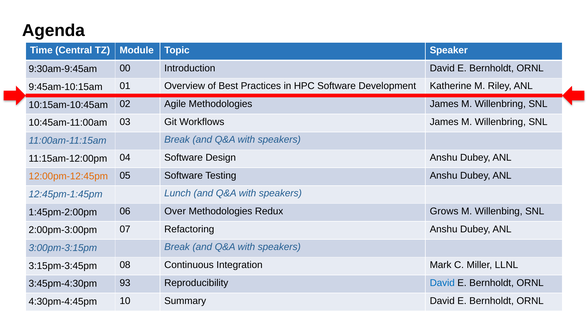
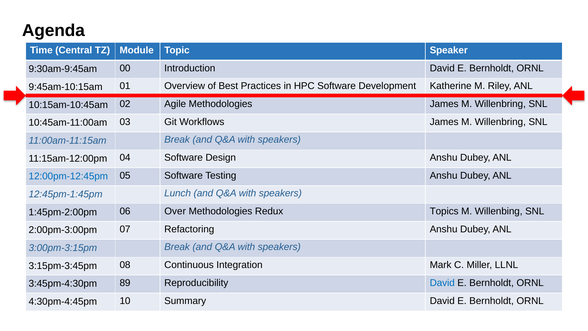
12:00pm-12:45pm colour: orange -> blue (68, 176)
Grows: Grows -> Topics (444, 211)
93: 93 -> 89 (125, 283)
